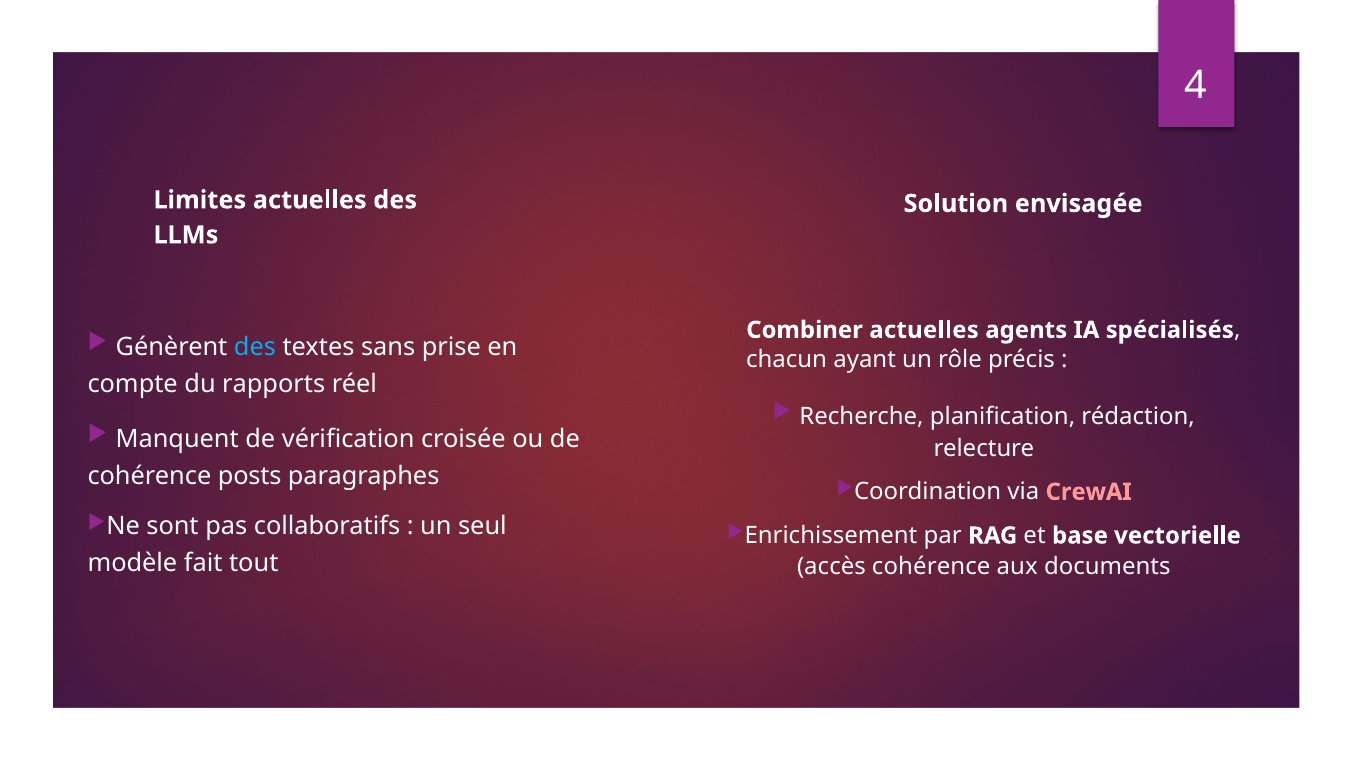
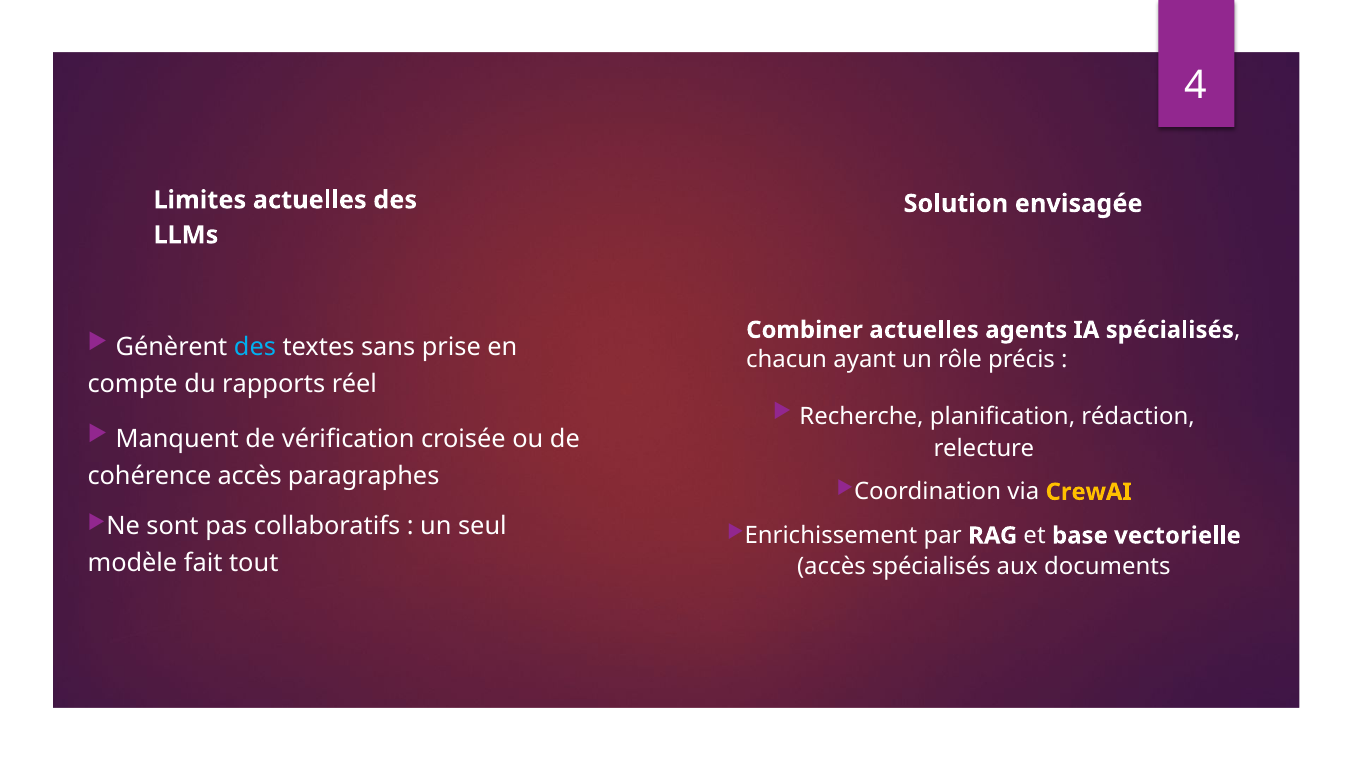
cohérence posts: posts -> accès (250, 476)
CrewAI colour: pink -> yellow (1089, 492)
accès cohérence: cohérence -> spécialisés (931, 567)
